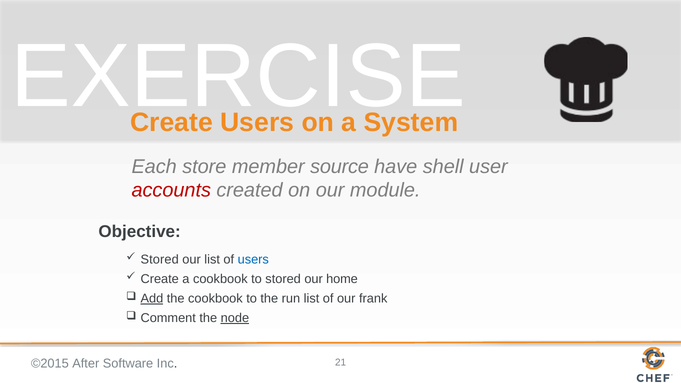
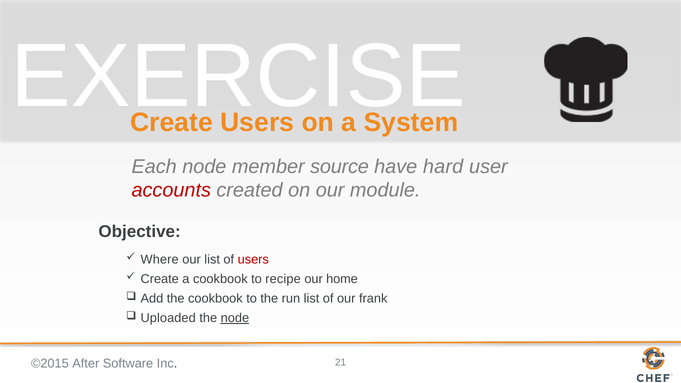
Each store: store -> node (204, 167)
shell: shell -> hard (443, 167)
Stored: Stored -> Where (160, 259)
users colour: blue -> red (253, 259)
to stored: stored -> recipe (283, 279)
Add underline: present -> none (152, 299)
Comment: Comment -> Uploaded (168, 318)
